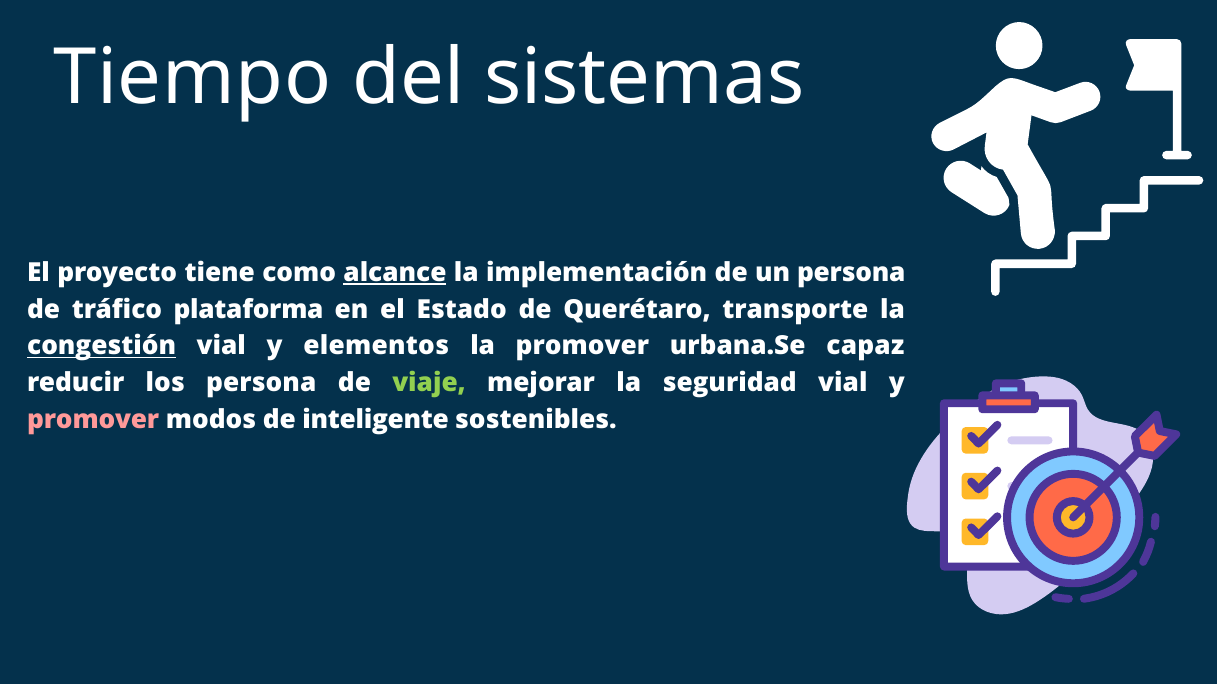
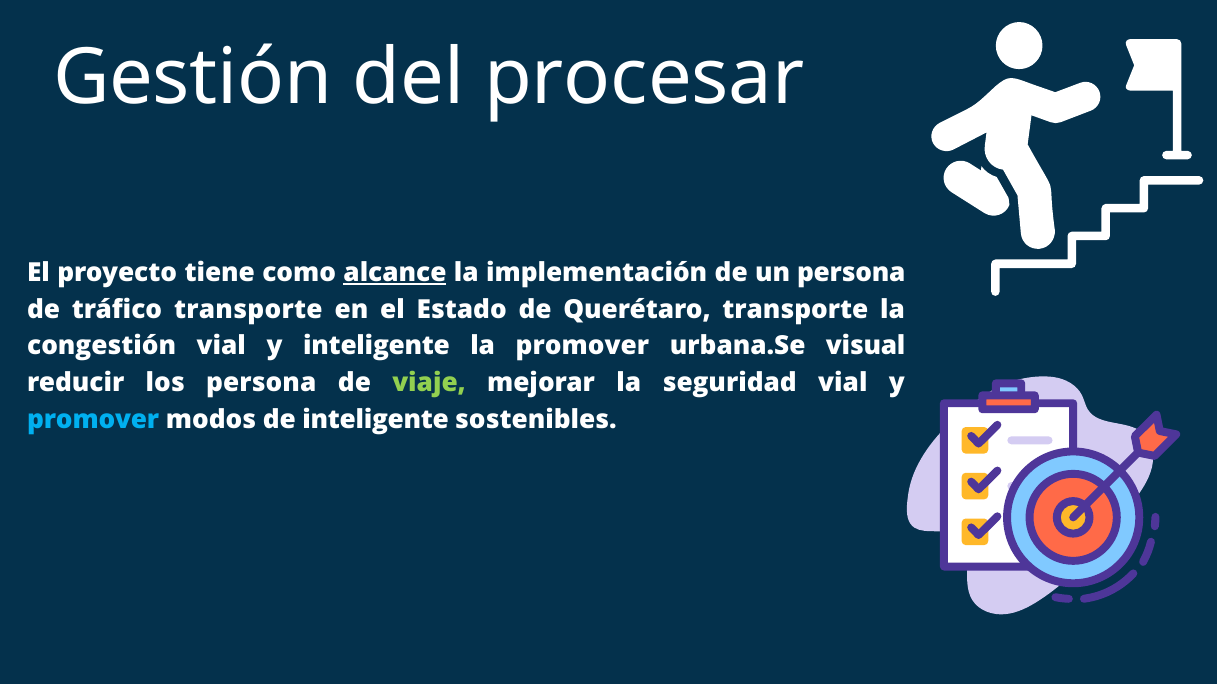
Tiempo: Tiempo -> Gestión (193, 78)
sistemas: sistemas -> procesar (644, 78)
tráfico plataforma: plataforma -> transporte (248, 310)
congestión underline: present -> none (102, 347)
y elementos: elementos -> inteligente (377, 347)
capaz: capaz -> visual (866, 347)
promover colour: pink -> light blue (93, 420)
